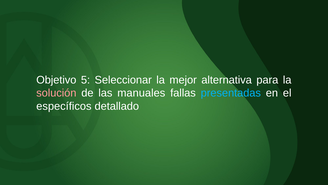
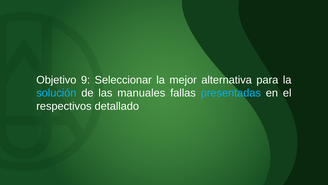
5: 5 -> 9 (86, 80)
solución colour: pink -> light blue (56, 93)
específicos: específicos -> respectivos (64, 106)
